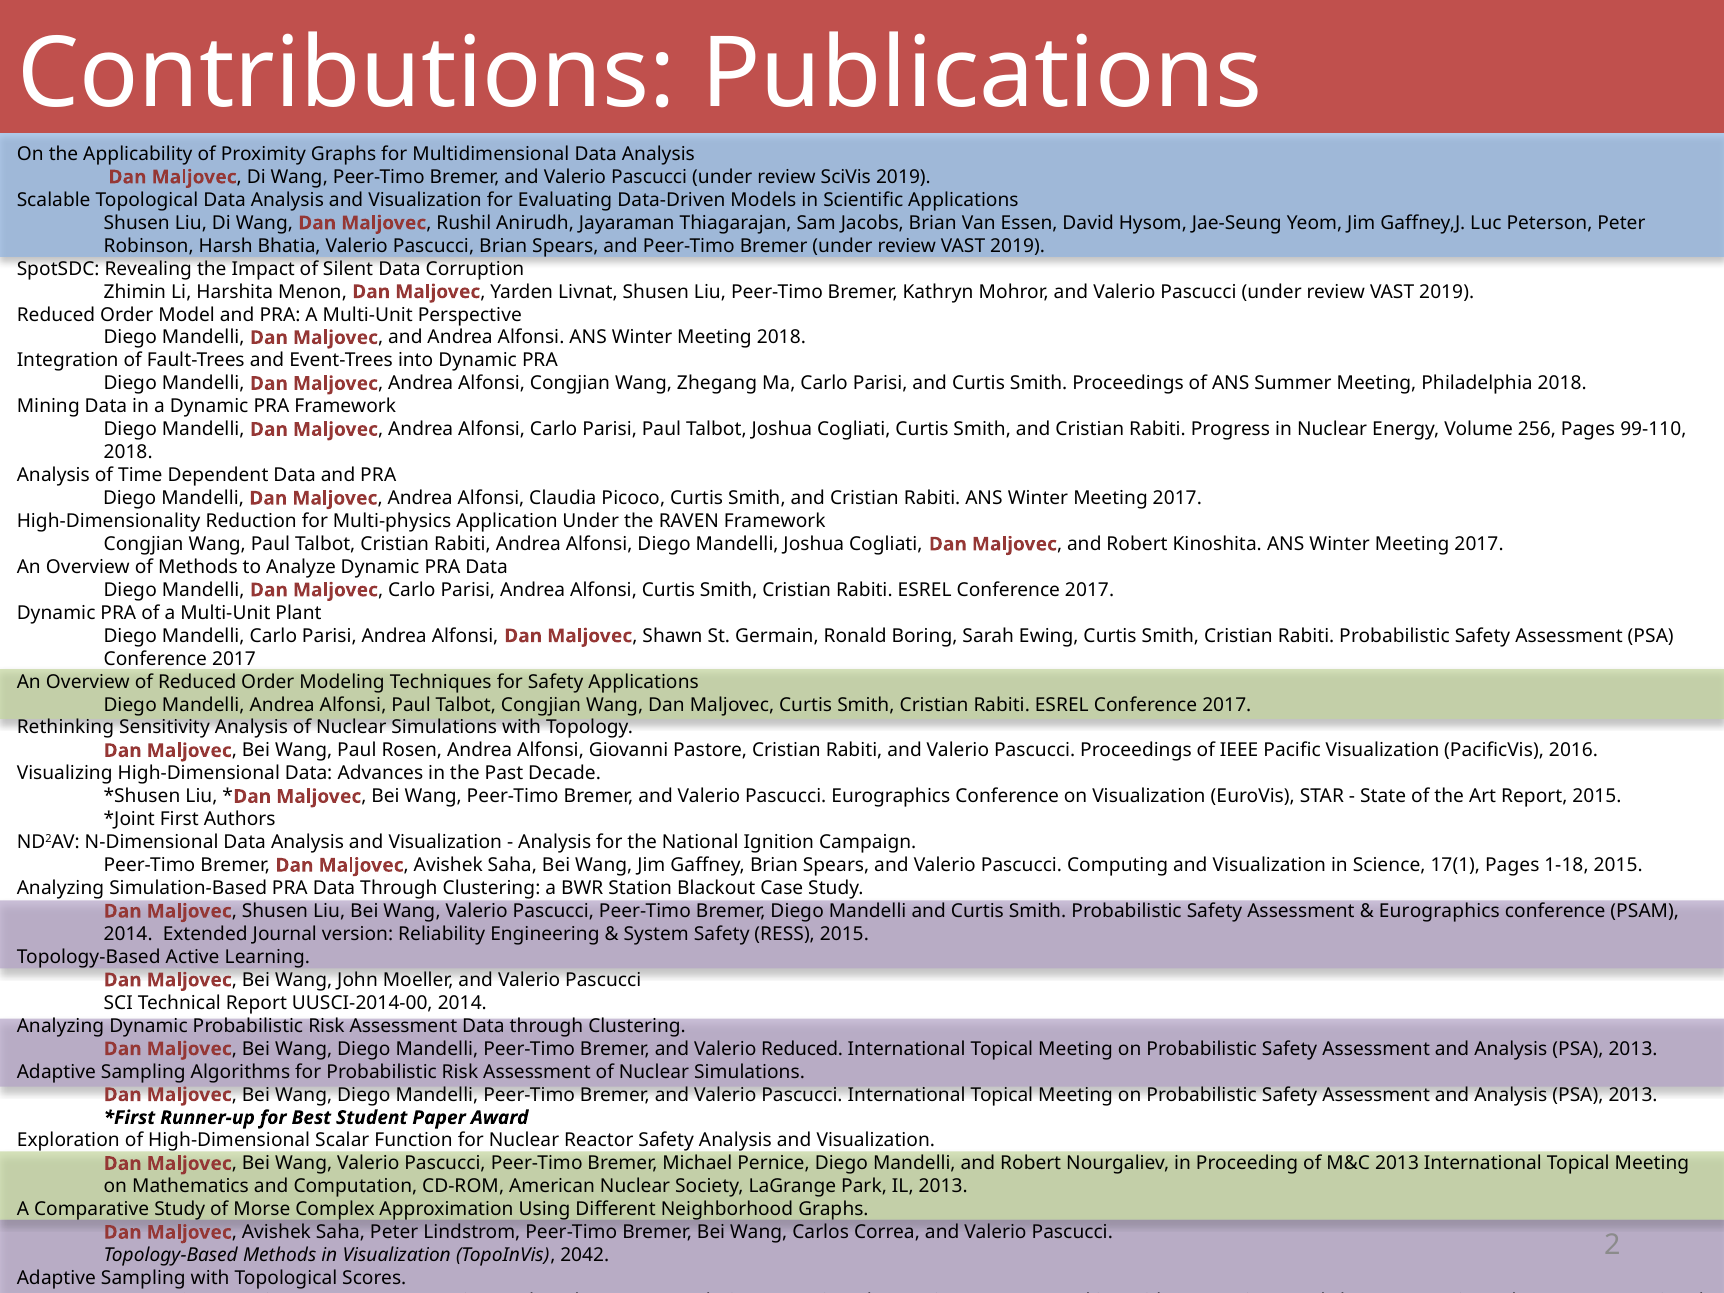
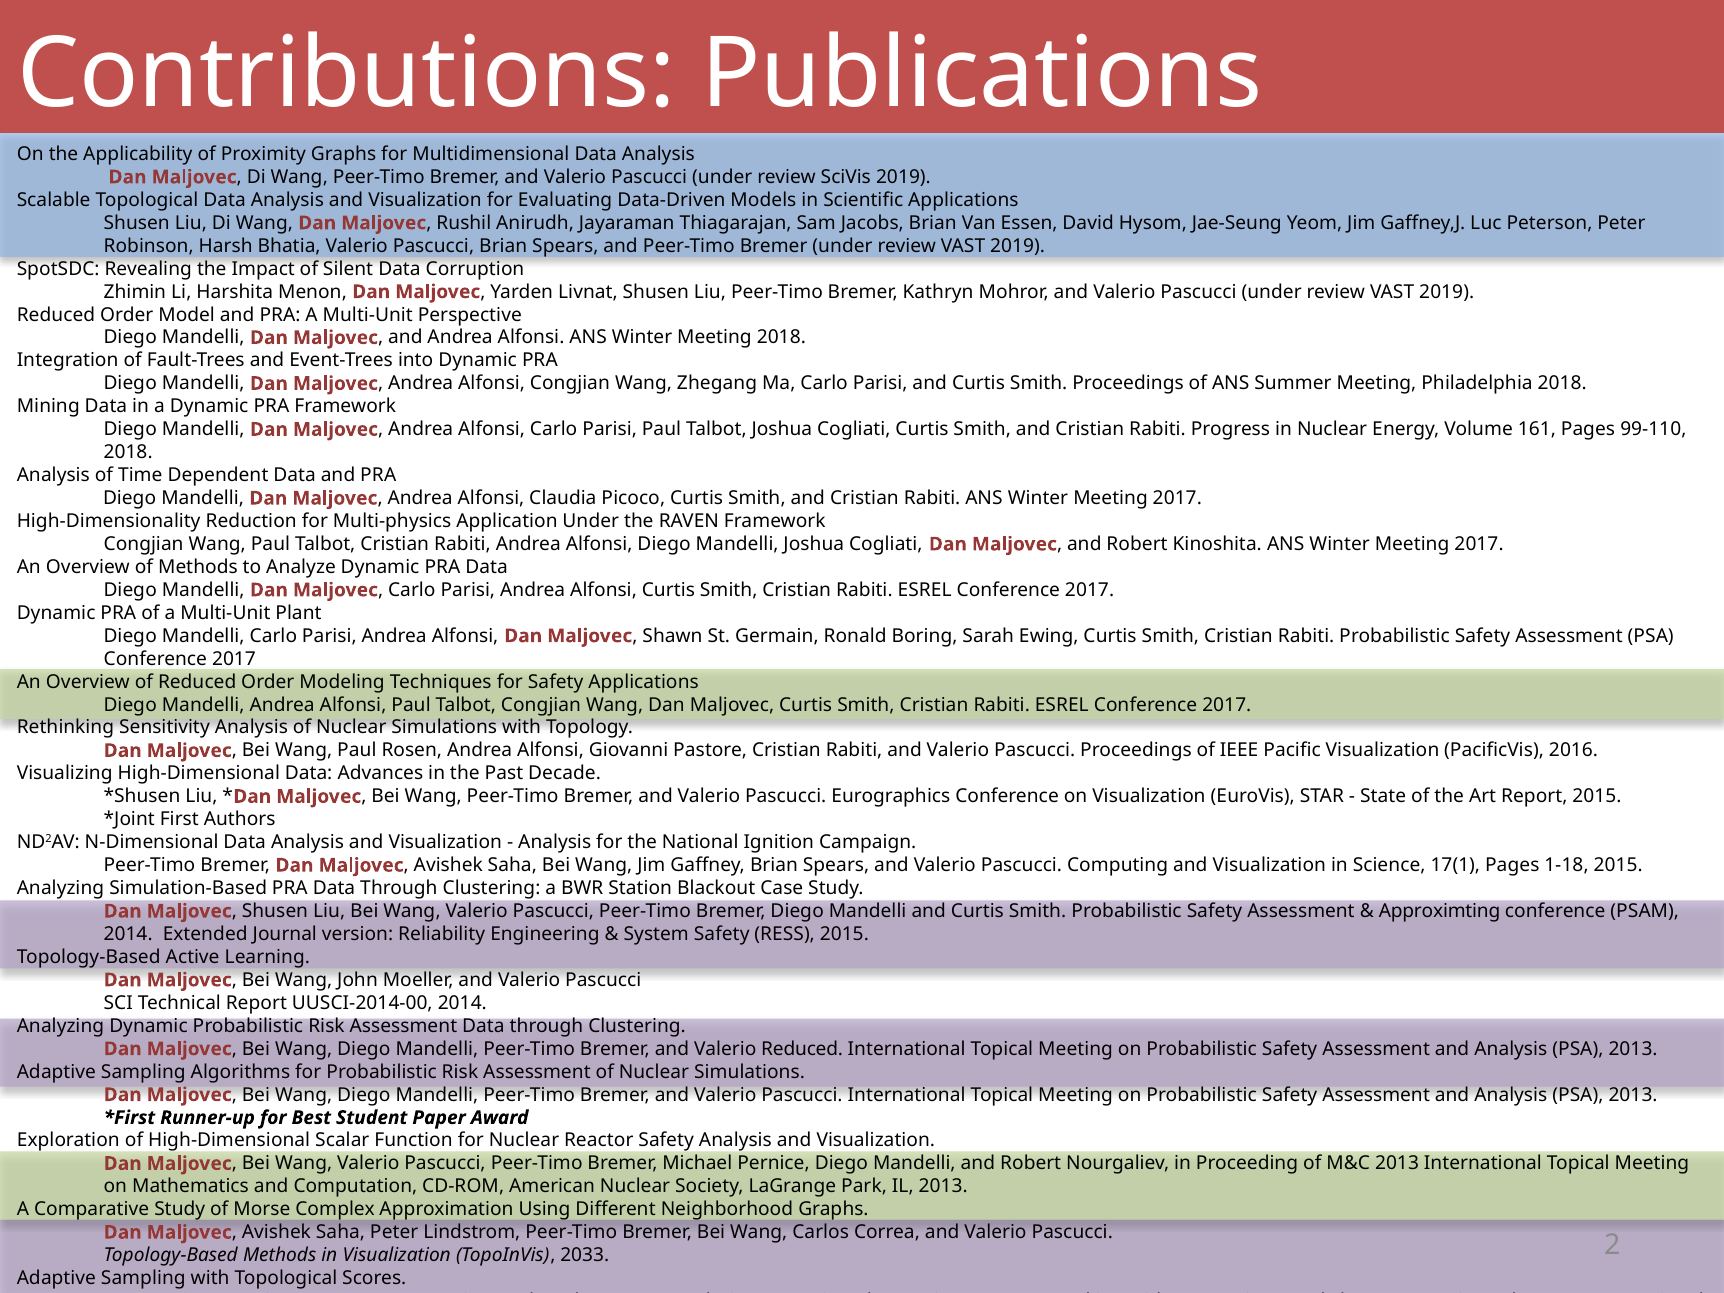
256: 256 -> 161 (1537, 429)
Eurographics: Eurographics -> Approximting (1440, 911)
2042: 2042 -> 2033 (585, 1255)
